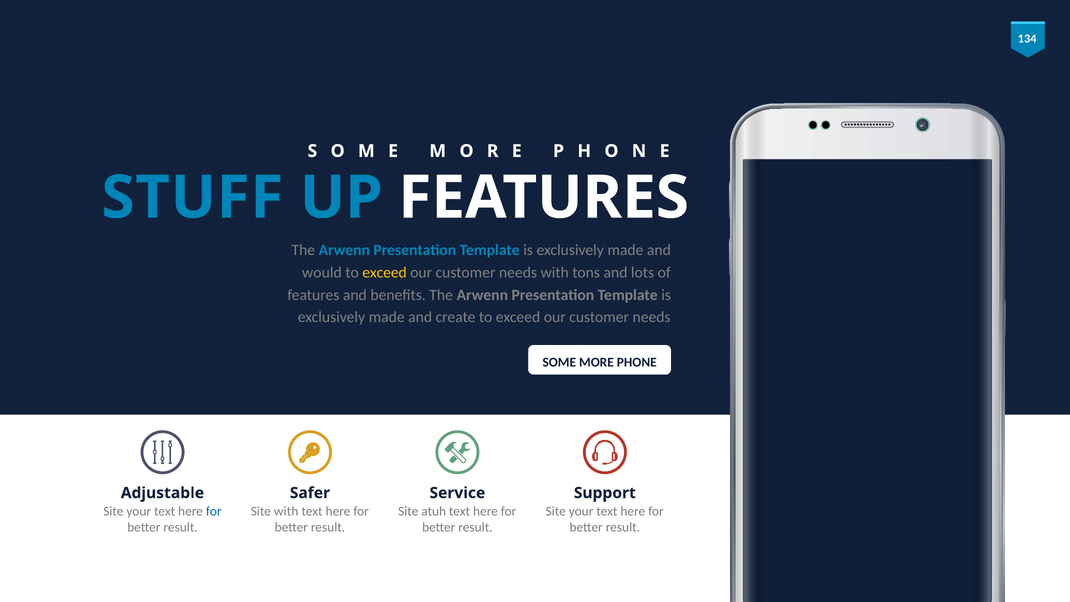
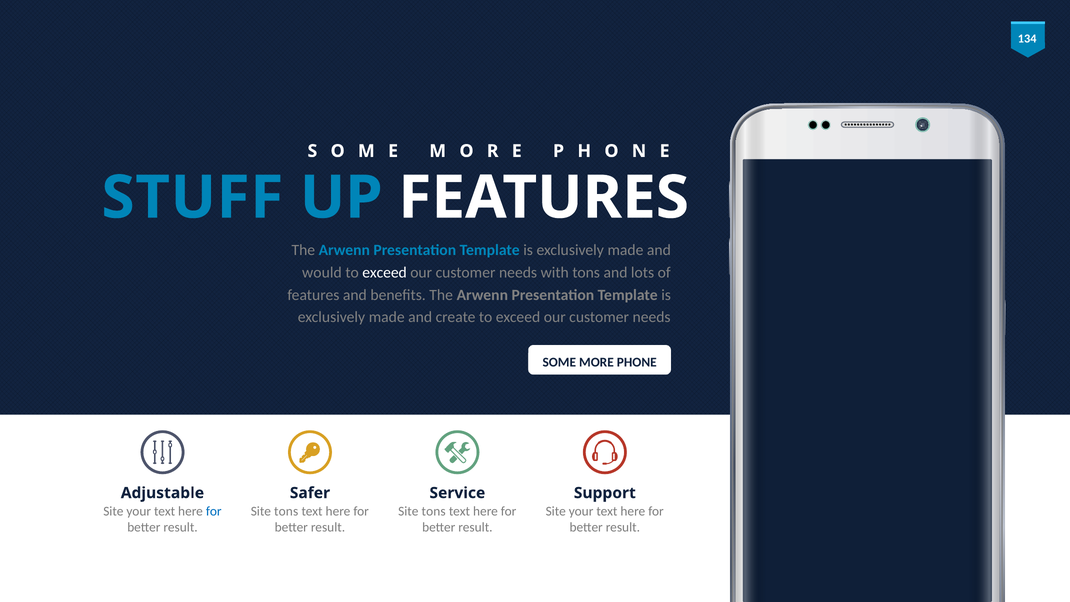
exceed colour: yellow -> white (385, 272)
with: with -> tons (286, 511)
atuh: atuh -> tons (434, 511)
